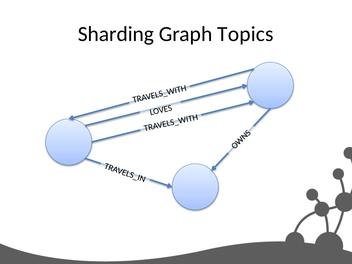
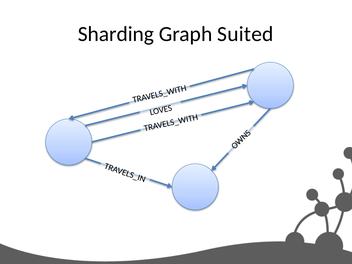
Topics: Topics -> Suited (245, 34)
